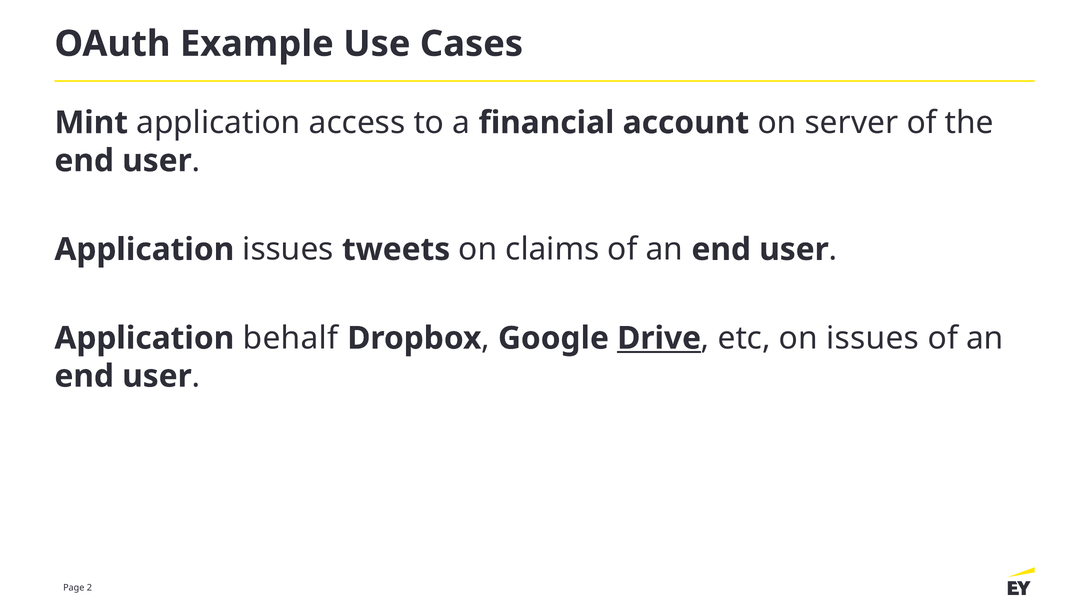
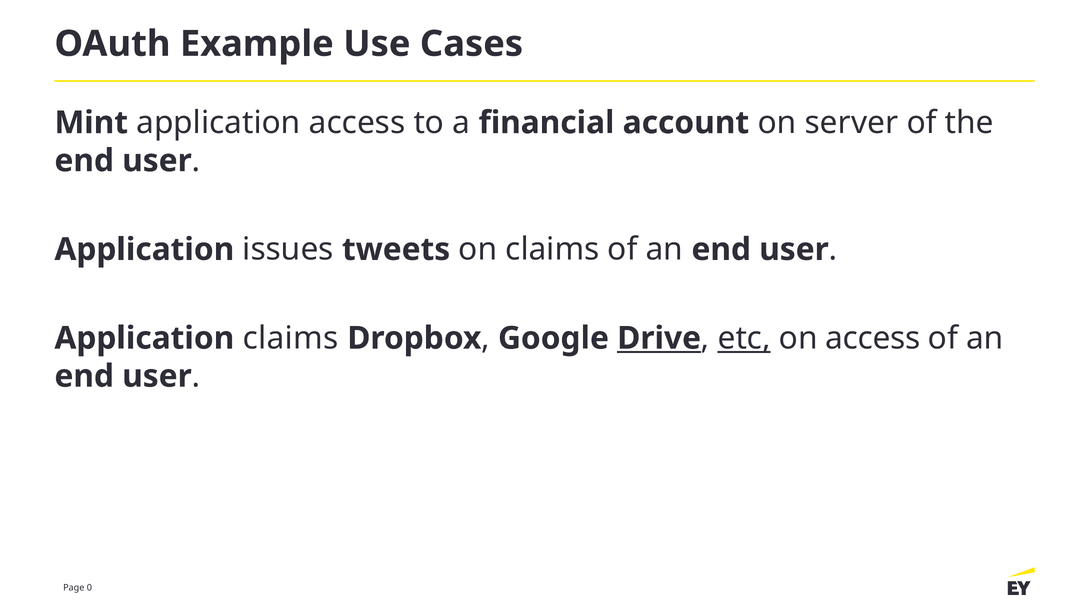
Application behalf: behalf -> claims (290, 338)
etc underline: none -> present (744, 338)
on issues: issues -> access (873, 338)
2: 2 -> 0 (89, 588)
